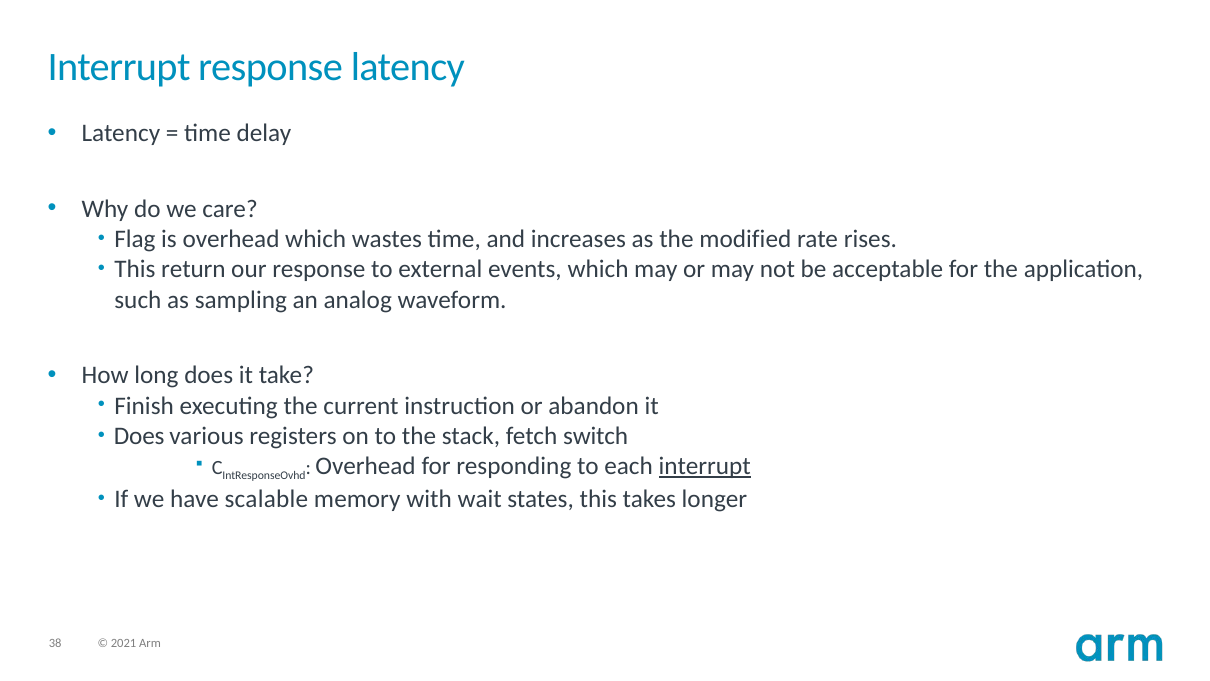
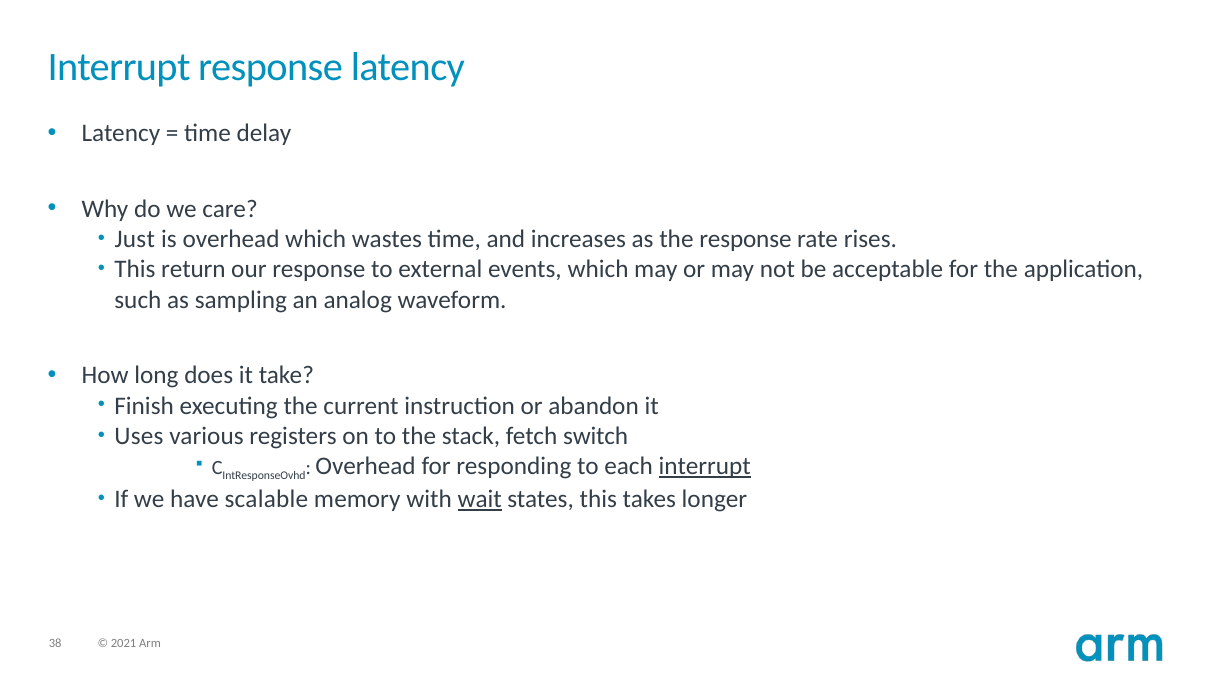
Flag: Flag -> Just (135, 239)
the modified: modified -> response (745, 239)
Does: Does -> Uses (139, 436)
wait underline: none -> present (480, 499)
